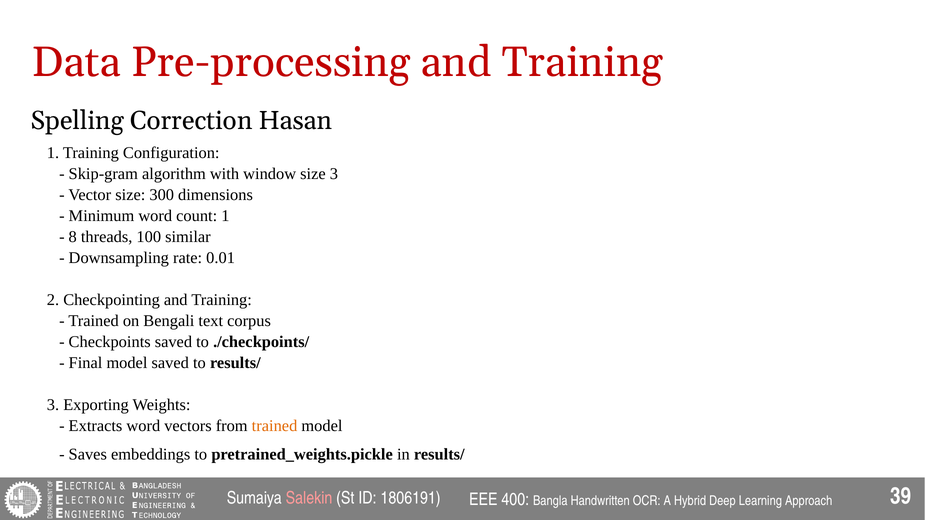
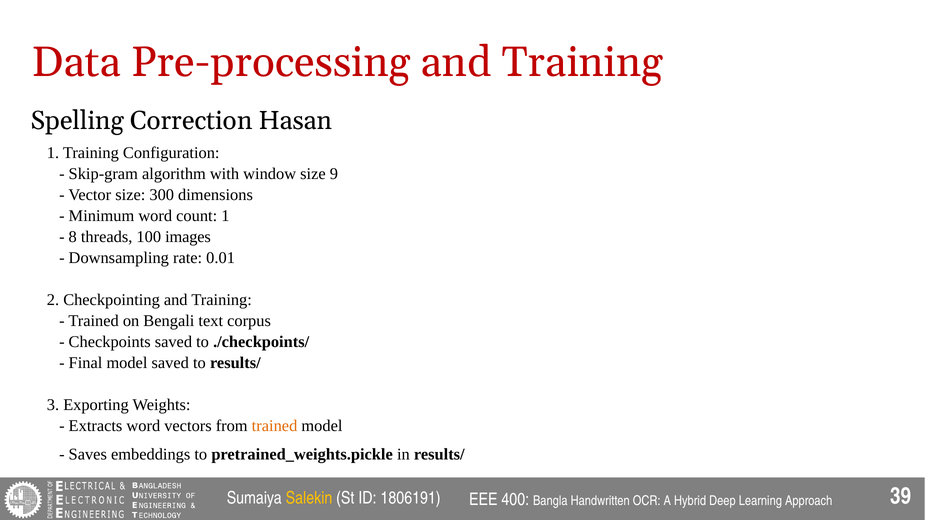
size 3: 3 -> 9 (334, 174)
similar: similar -> images (188, 237)
Salekin colour: pink -> yellow (309, 498)
